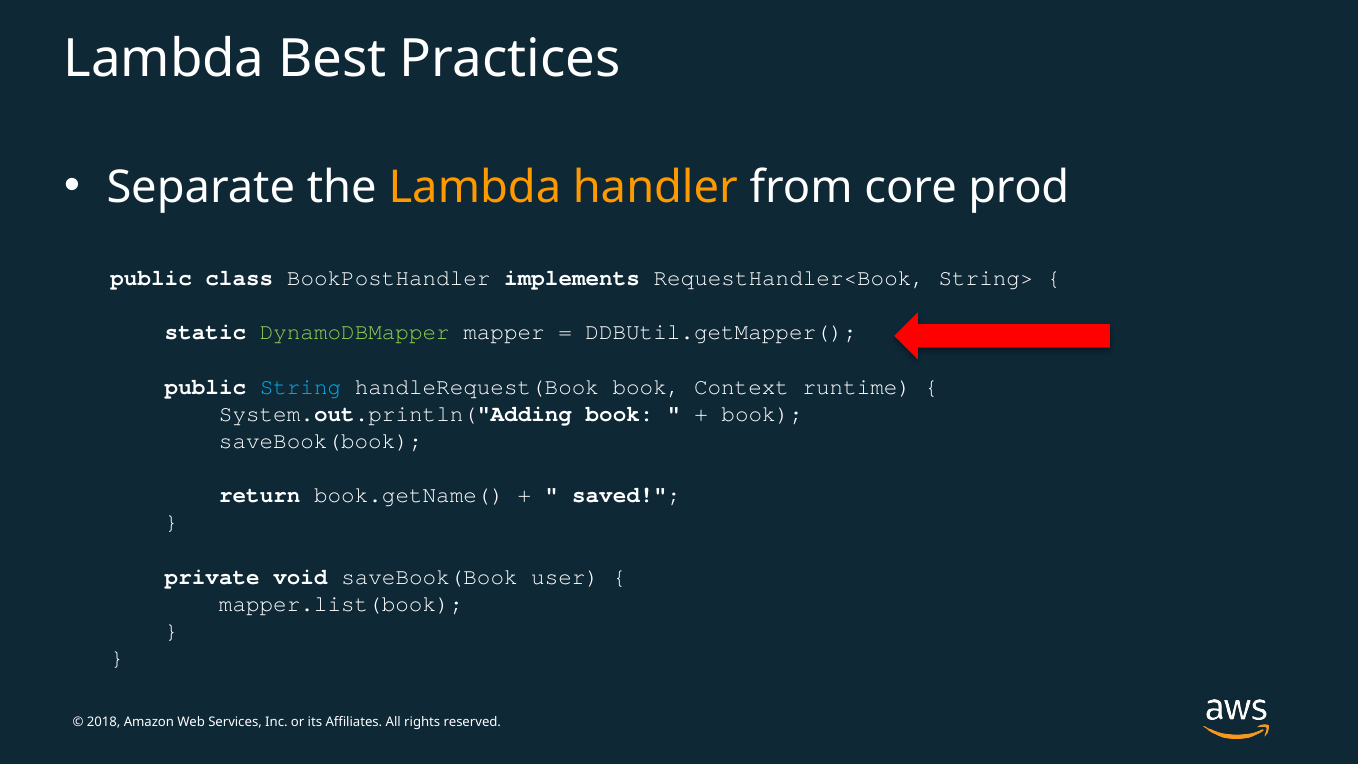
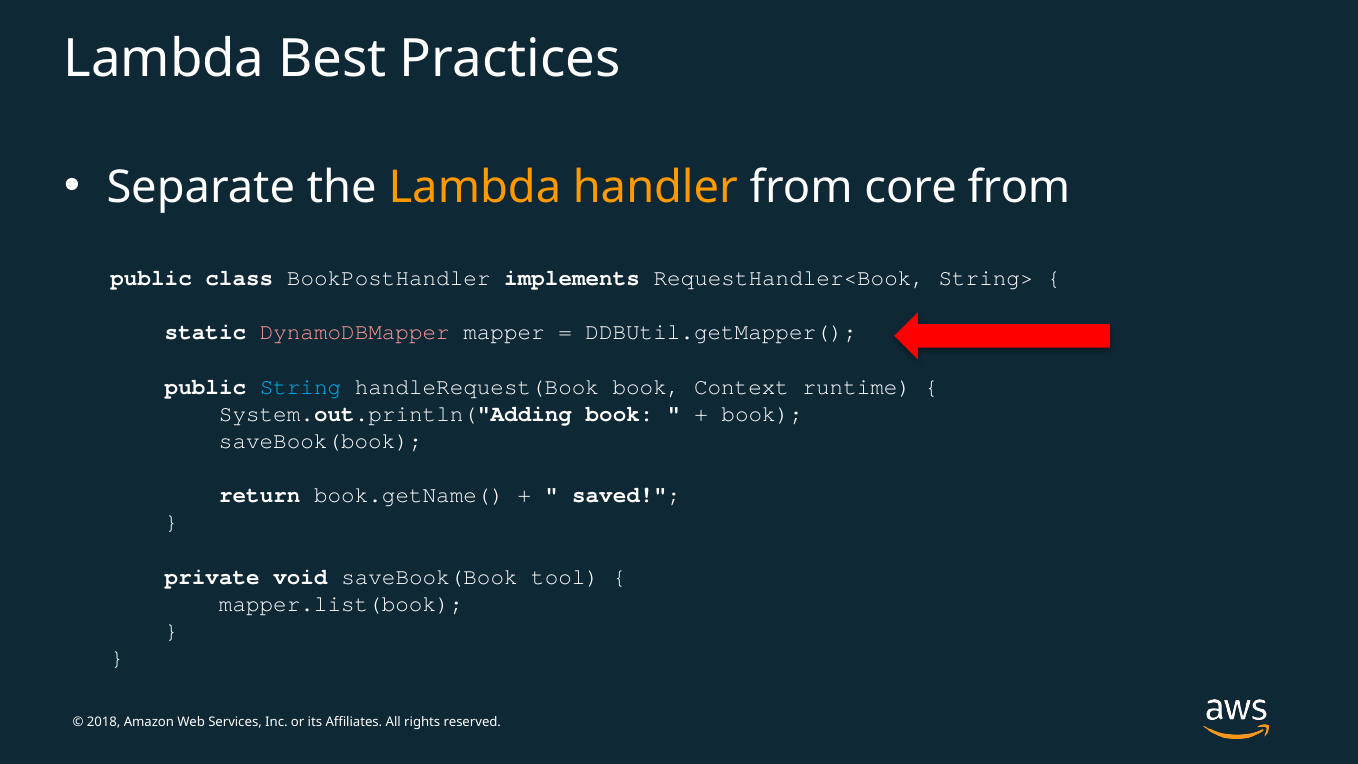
core prod: prod -> from (1019, 187)
DynamoDBMapper colour: light green -> pink (355, 332)
user: user -> tool (565, 577)
